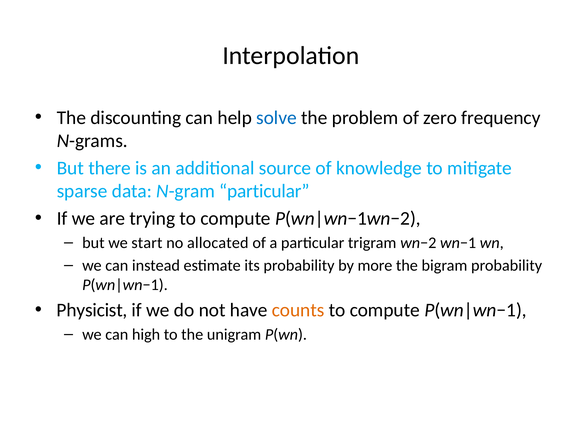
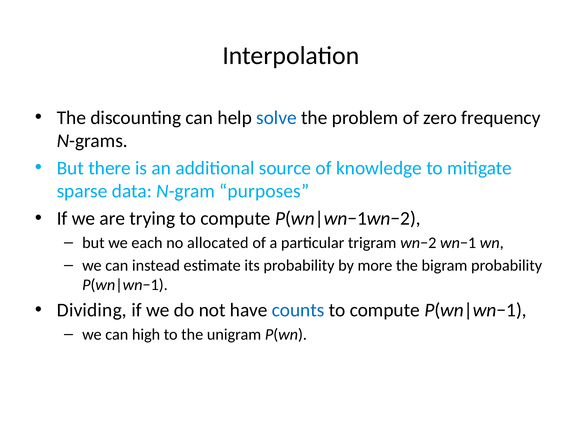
N-gram particular: particular -> purposes (264, 191)
start: start -> each (147, 243)
Physicist: Physicist -> Dividing (92, 311)
counts colour: orange -> blue (298, 311)
